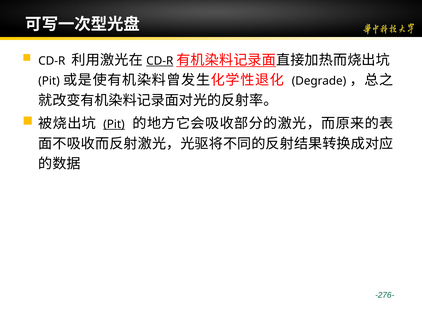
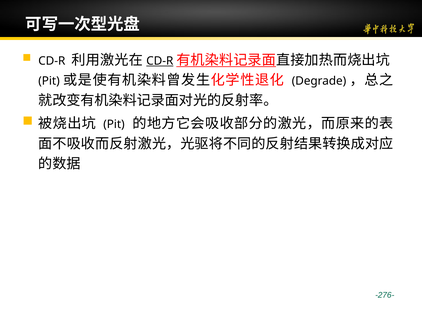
Pit underline: present -> none (114, 125)
